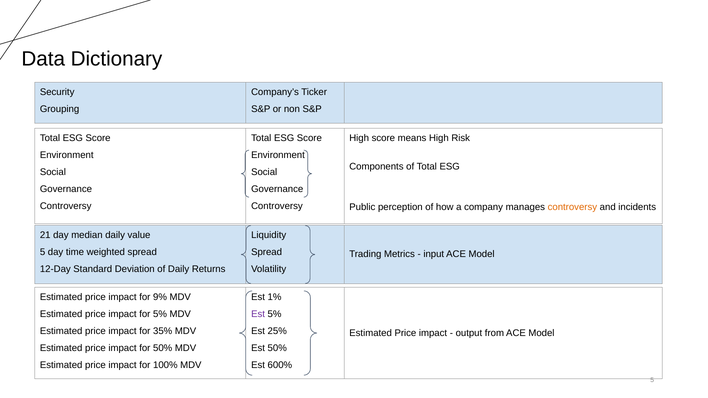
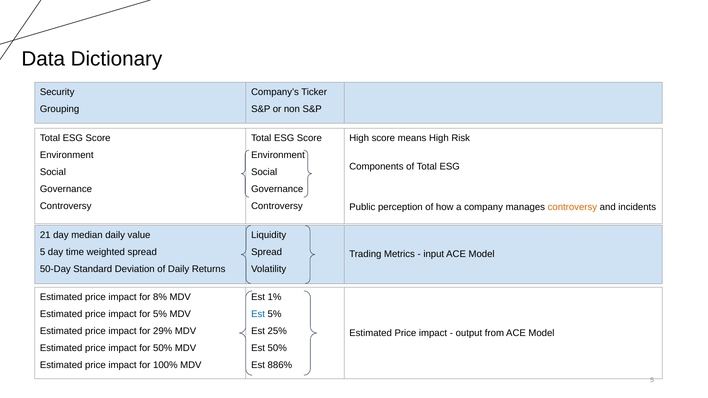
12-Day: 12-Day -> 50-Day (55, 269)
9%: 9% -> 8% (160, 297)
Est colour: purple -> blue (258, 314)
35%: 35% -> 29% (163, 331)
600%: 600% -> 886% (280, 365)
